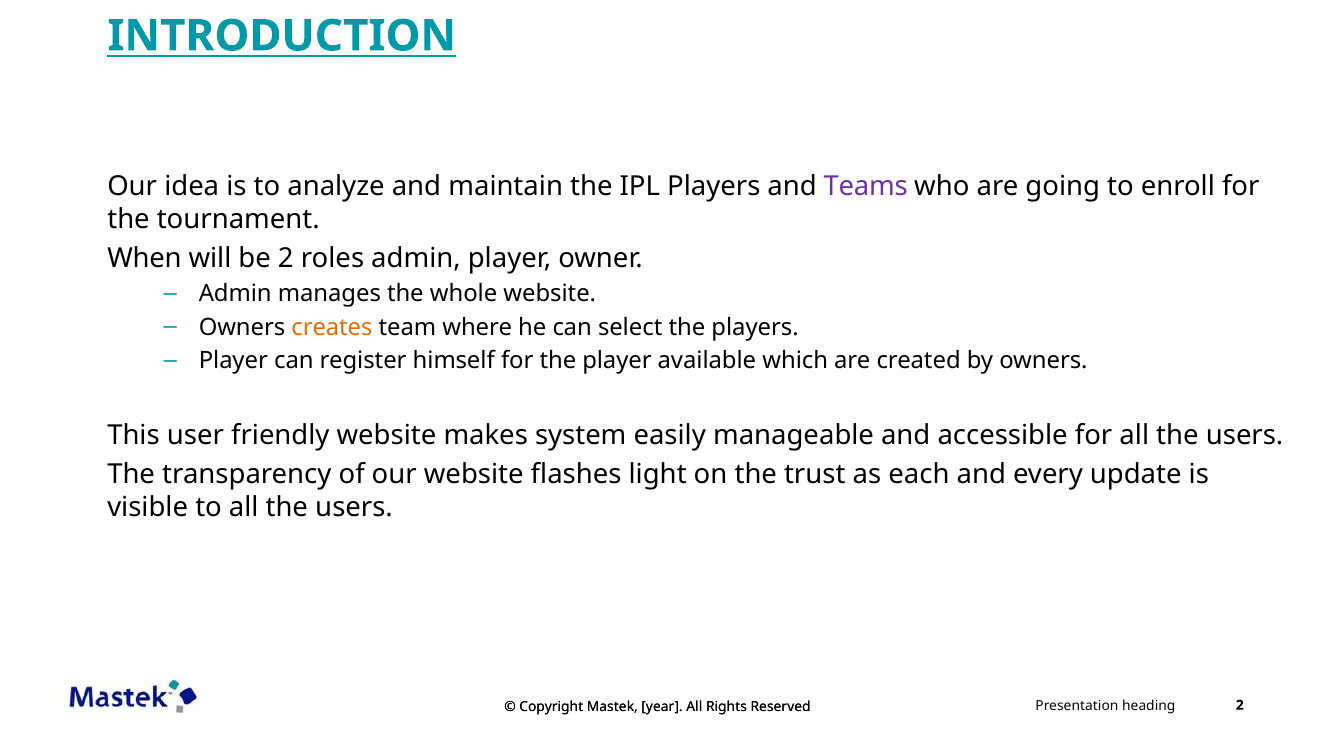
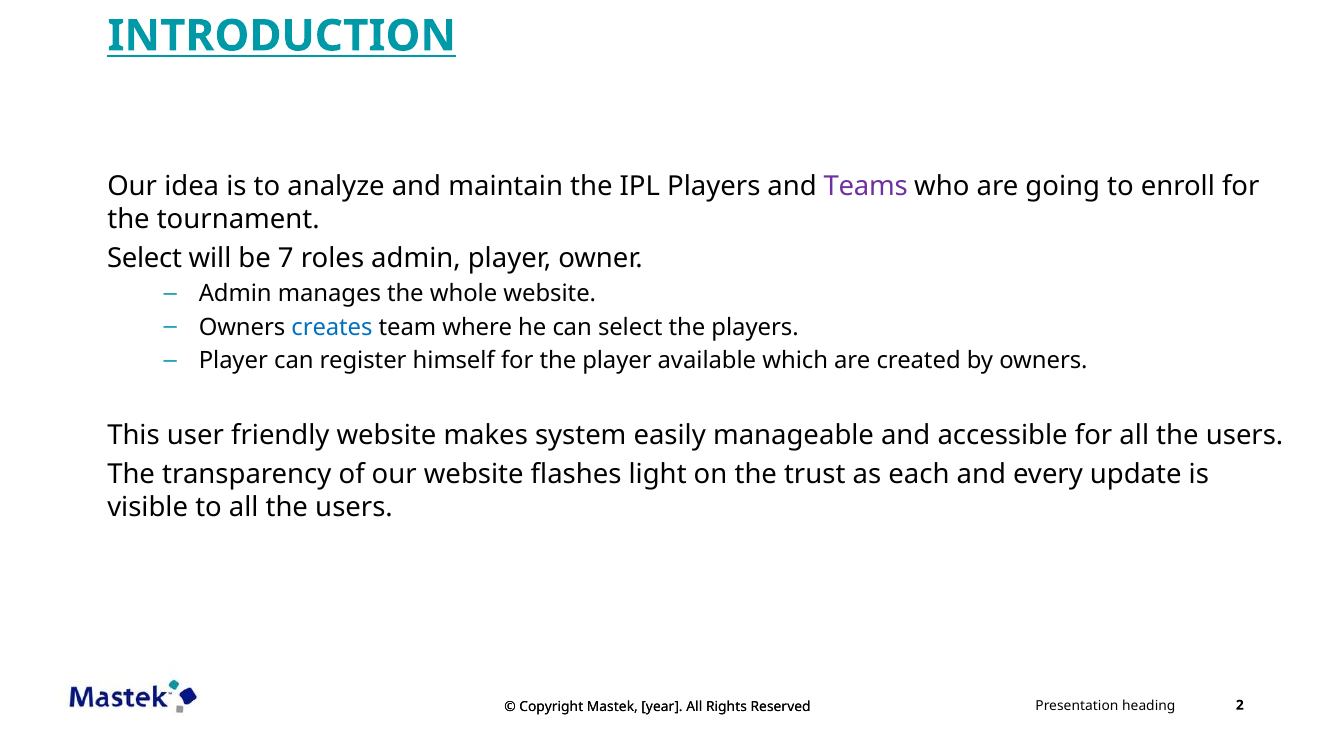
When: When -> Select (144, 258)
be 2: 2 -> 7 (286, 258)
creates colour: orange -> blue (332, 327)
